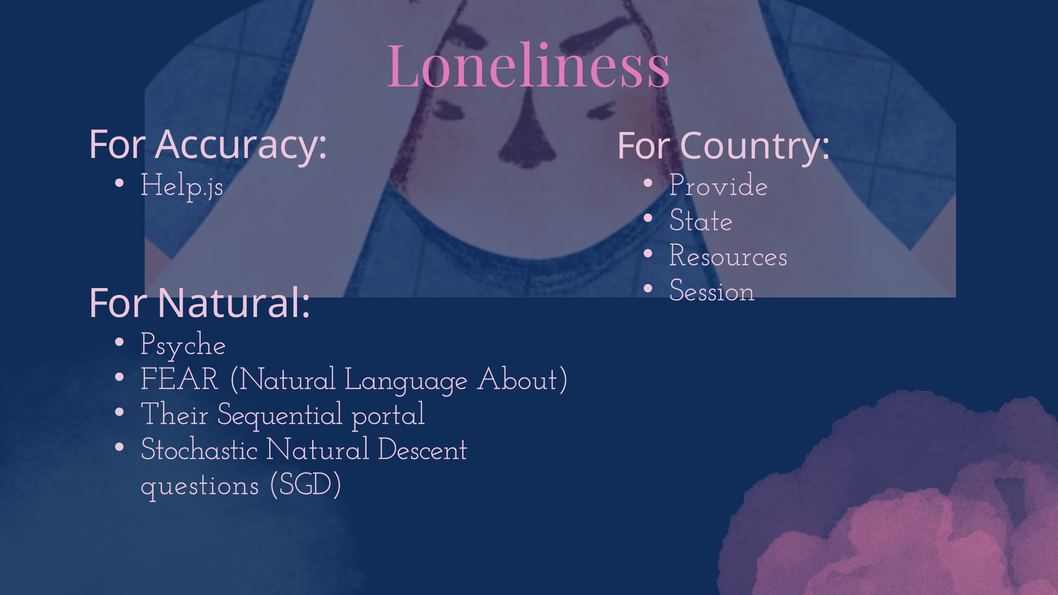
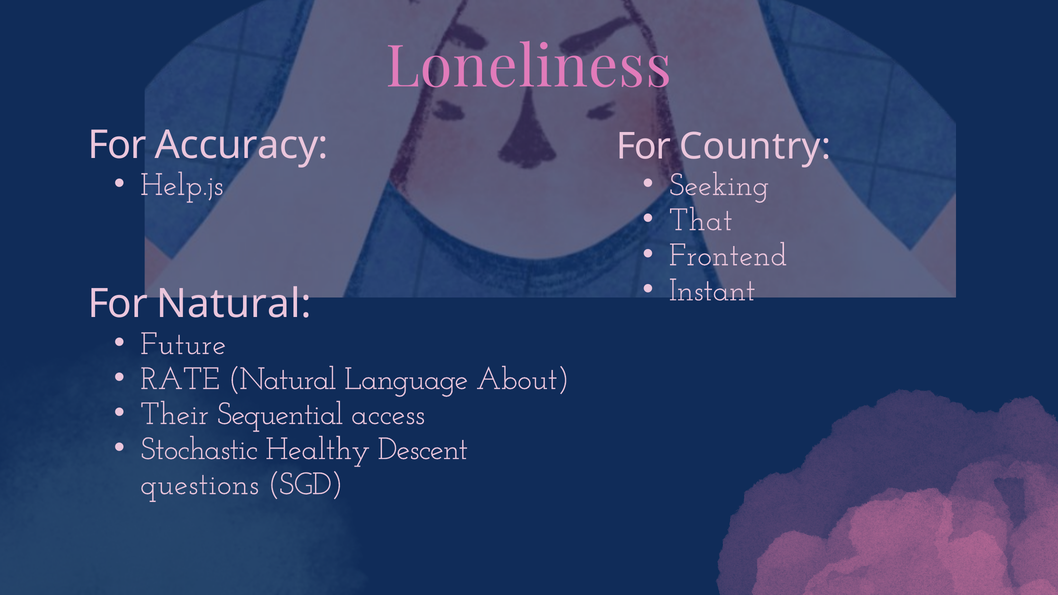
Provide: Provide -> Seeking (719, 185)
State: State -> That (701, 220)
Resources: Resources -> Frontend (728, 255)
Session: Session -> Instant (712, 290)
Psyche: Psyche -> Future (183, 344)
FEAR: FEAR -> RATE (180, 379)
portal: portal -> access (388, 414)
Stochastic Natural: Natural -> Healthy (318, 449)
